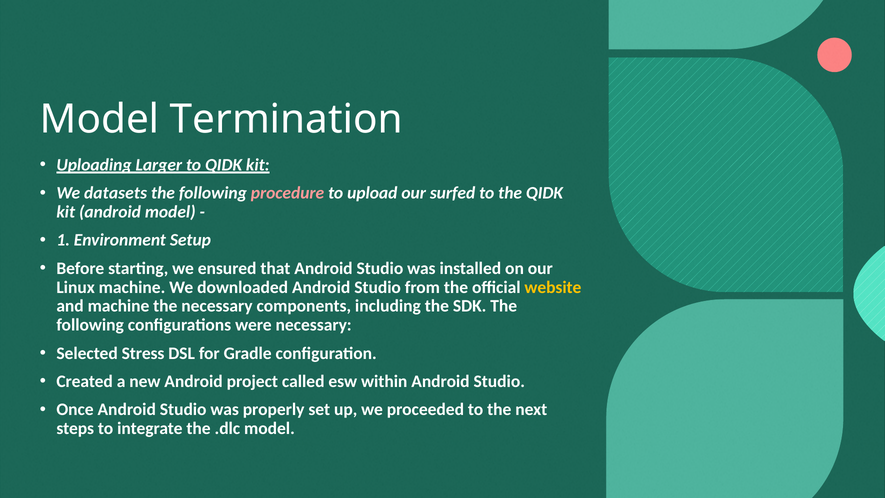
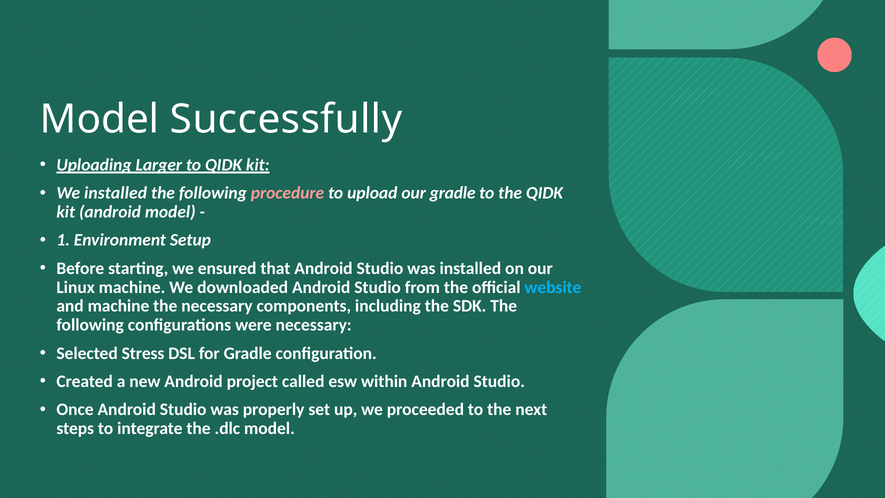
Termination: Termination -> Successfully (286, 119)
We datasets: datasets -> installed (116, 193)
our surfed: surfed -> gradle (453, 193)
website colour: yellow -> light blue (553, 287)
